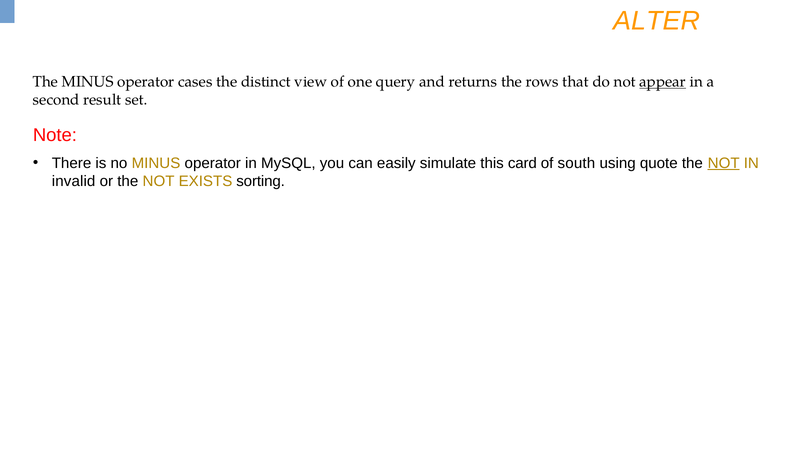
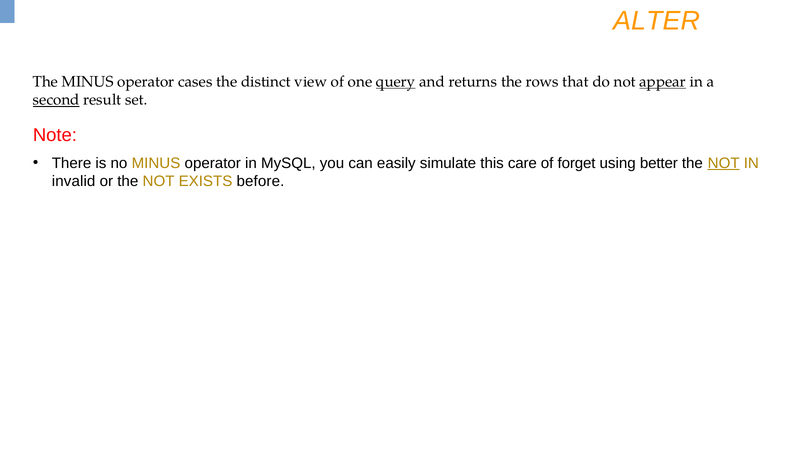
query underline: none -> present (396, 82)
second underline: none -> present (56, 100)
card: card -> care (522, 163)
south: south -> forget (577, 163)
quote: quote -> better (659, 163)
sorting: sorting -> before (260, 181)
